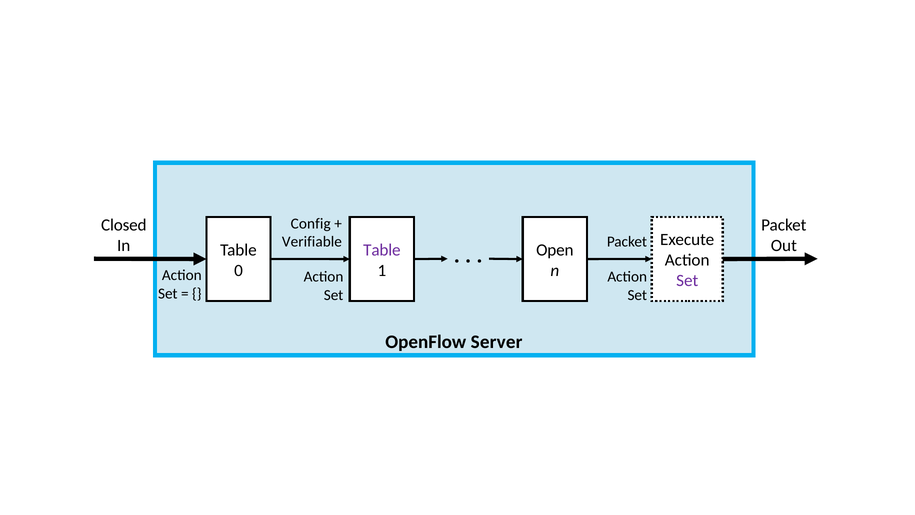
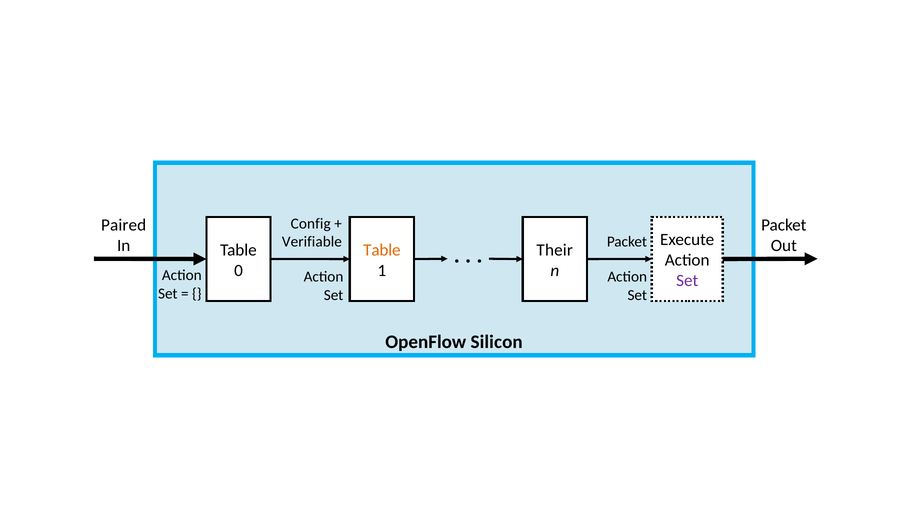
Closed: Closed -> Paired (124, 225)
Table colour: purple -> orange (382, 250)
Open: Open -> Their (555, 250)
Server: Server -> Silicon (497, 342)
